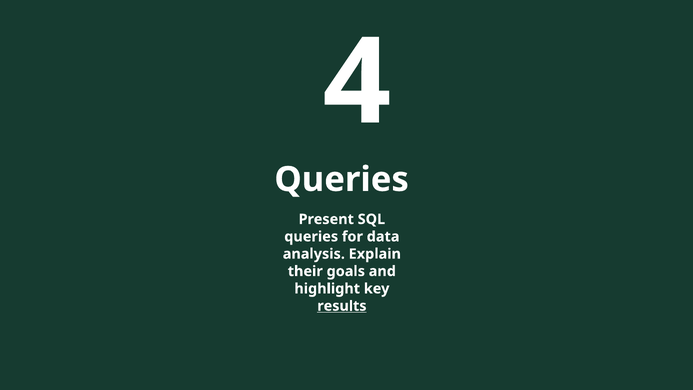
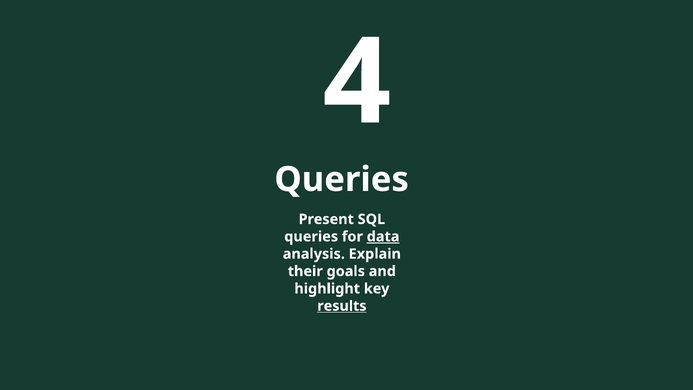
data underline: none -> present (383, 237)
